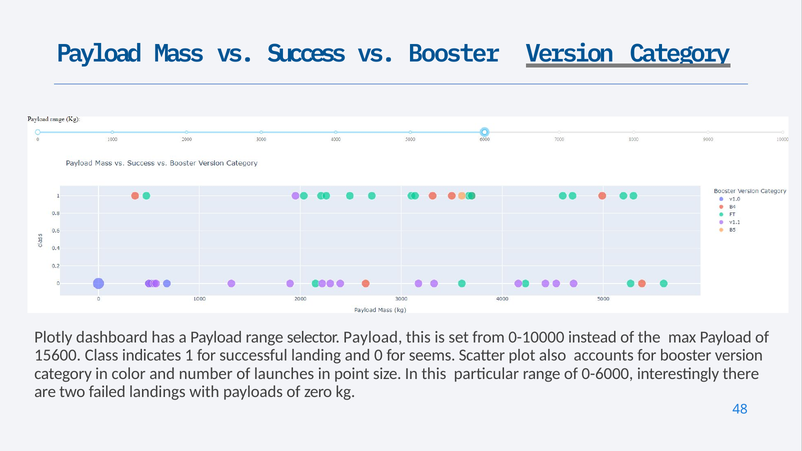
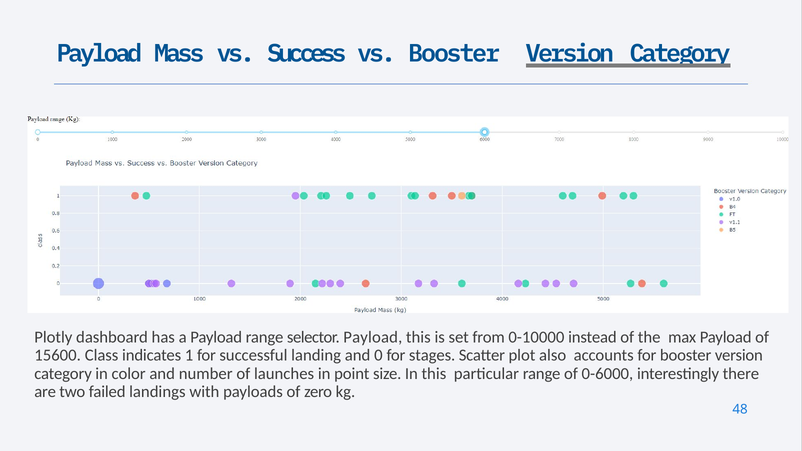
seems: seems -> stages (432, 356)
